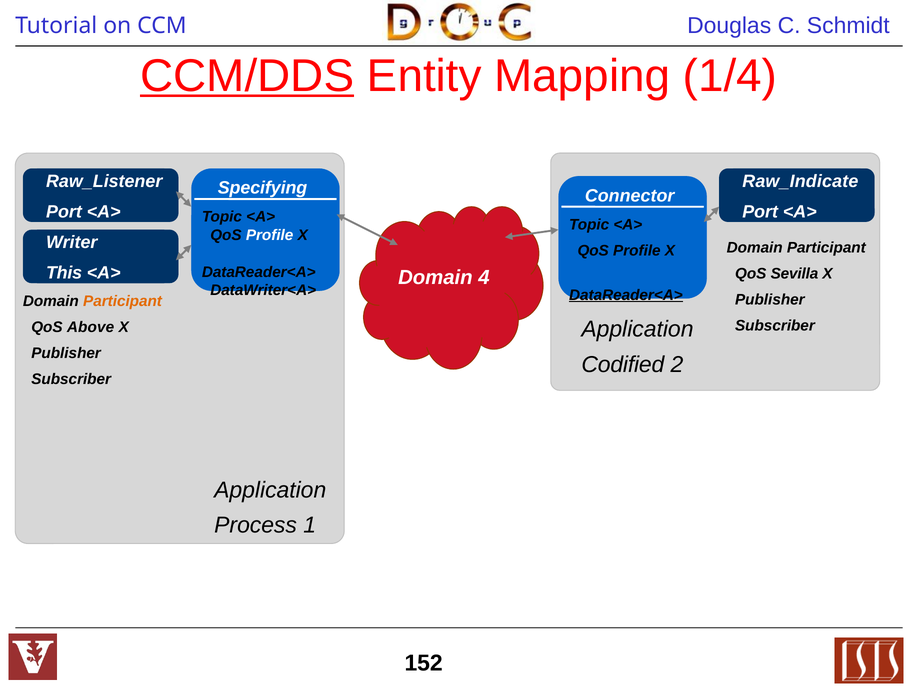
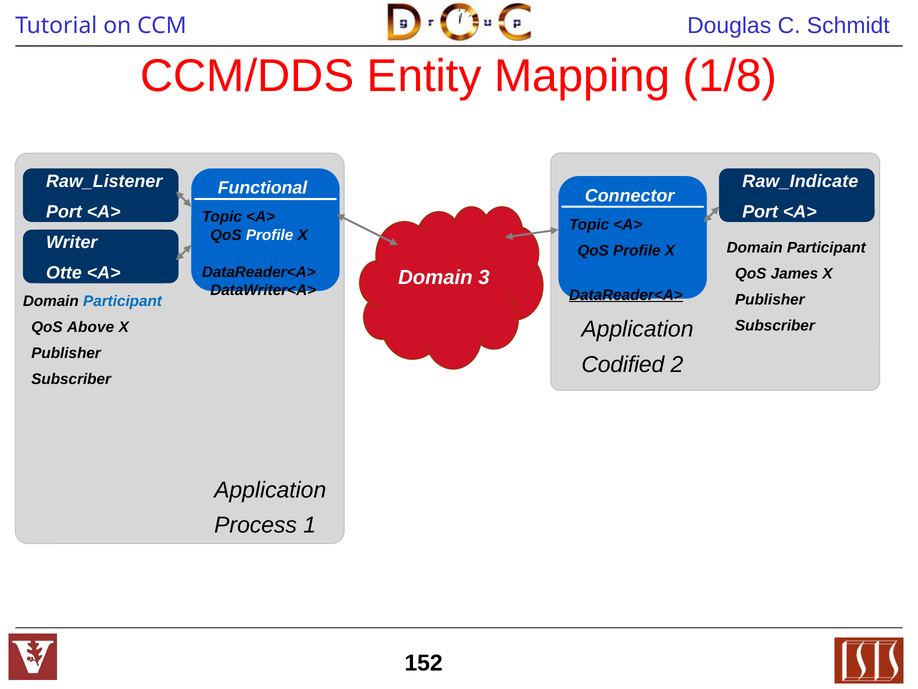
CCM/DDS underline: present -> none (247, 76)
1/4: 1/4 -> 1/8 (730, 76)
Specifying: Specifying -> Functional (263, 188)
This: This -> Otte (64, 273)
Sevilla: Sevilla -> James (794, 273)
4: 4 -> 3 (484, 277)
Participant colour: orange -> blue (123, 301)
